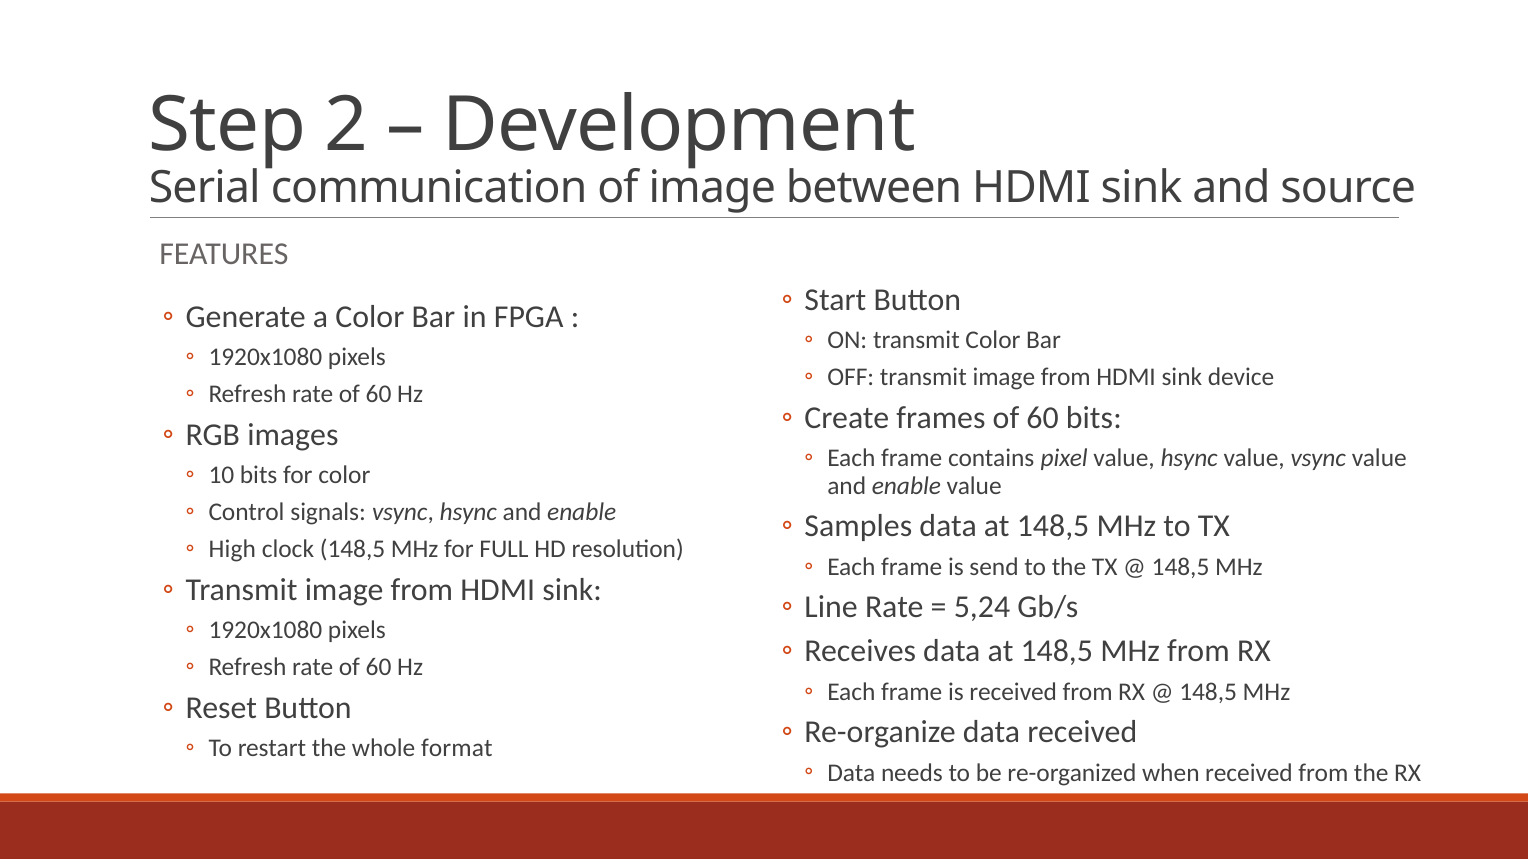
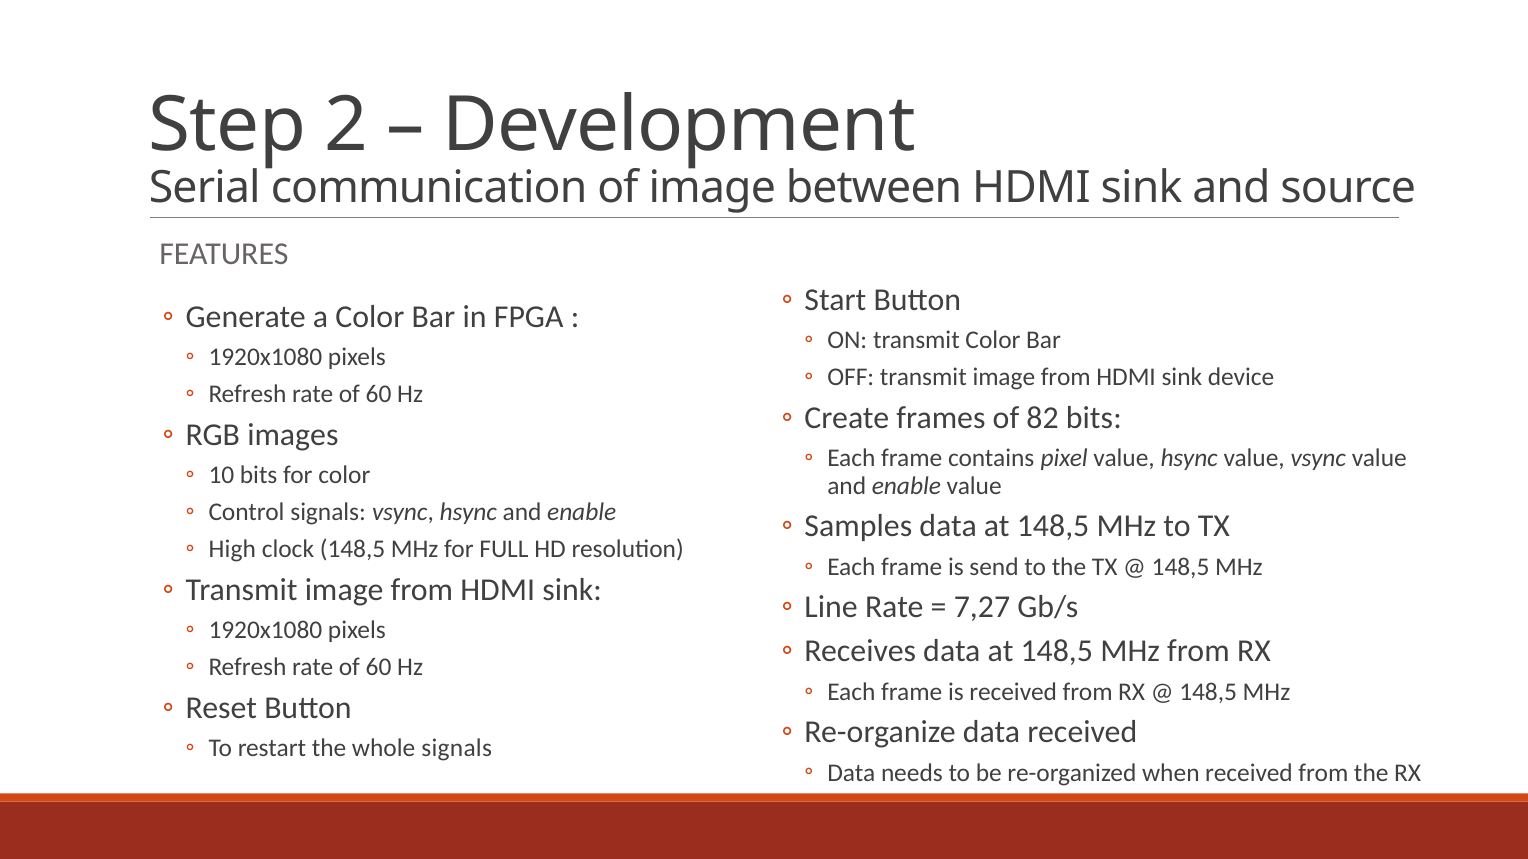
frames of 60: 60 -> 82 (1043, 418)
5,24: 5,24 -> 7,27 (982, 608)
whole format: format -> signals (457, 749)
